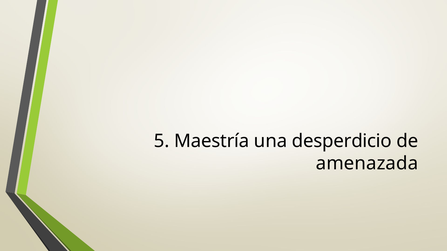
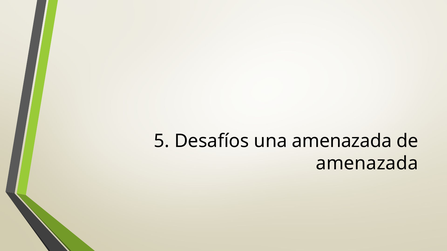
Maestría: Maestría -> Desafíos (212, 141)
una desperdicio: desperdicio -> amenazada (342, 141)
